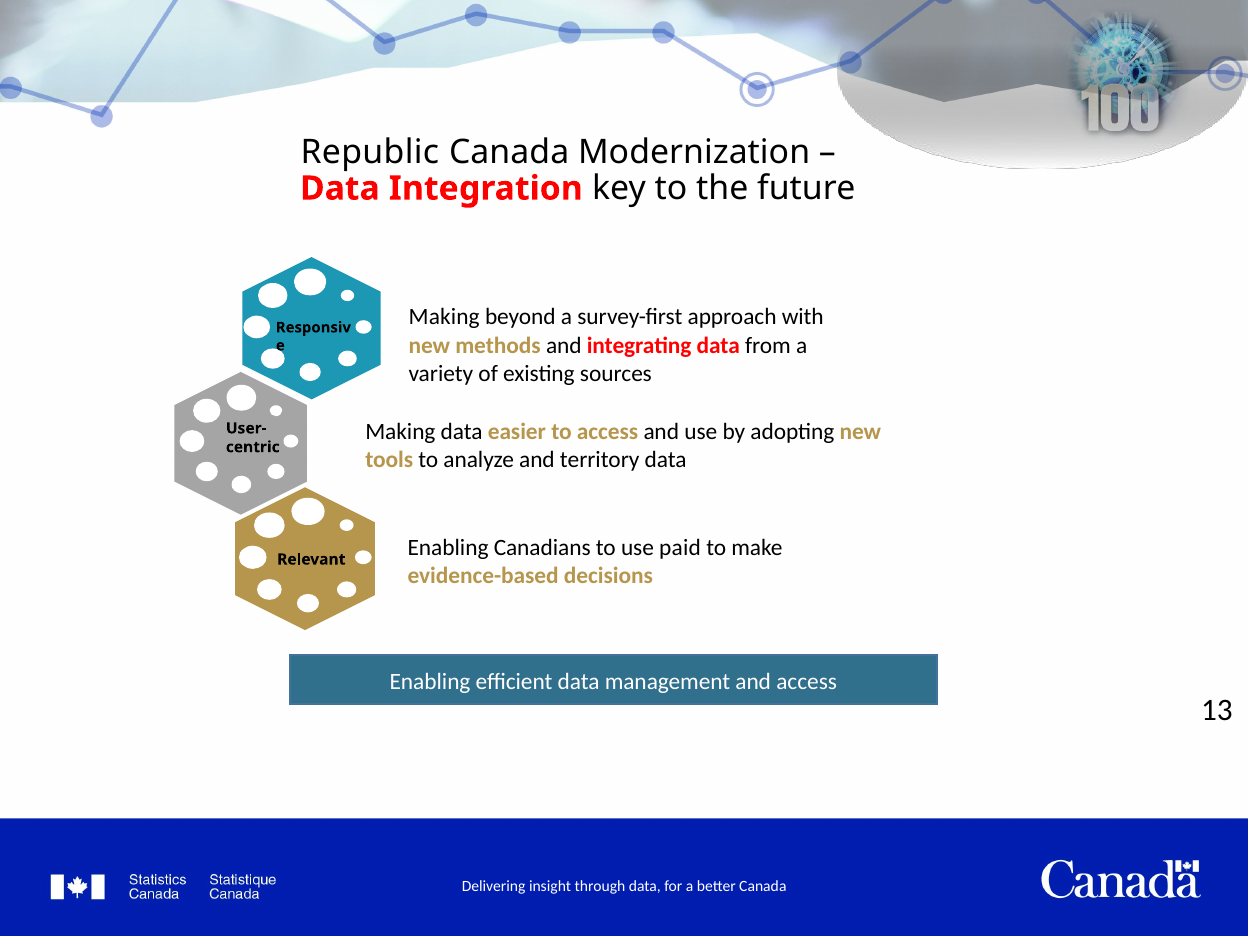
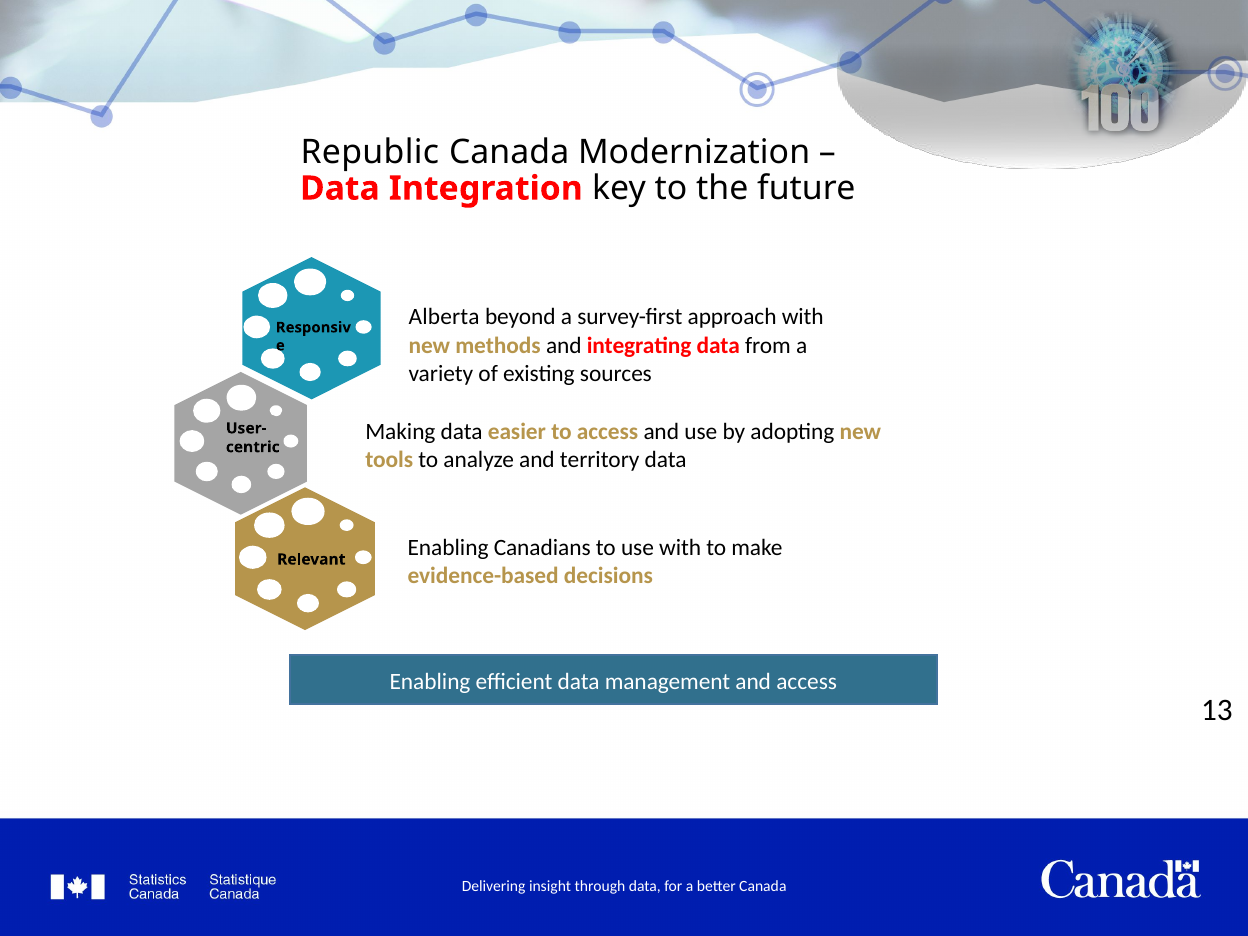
Making: Making -> Alberta (444, 317)
use paid: paid -> with (680, 547)
